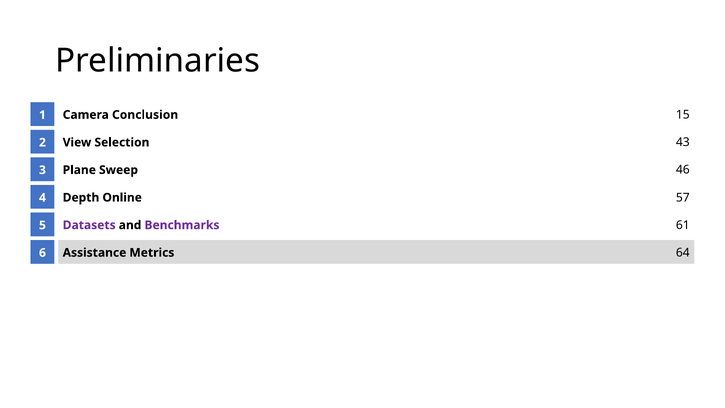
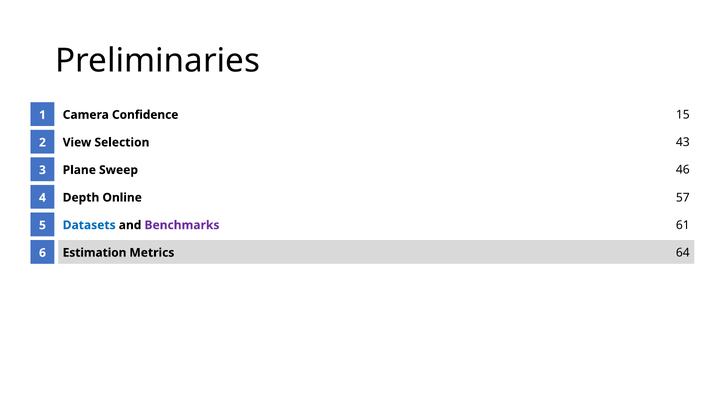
Conclusion: Conclusion -> Confidence (145, 115)
Datasets colour: purple -> blue (89, 225)
Assistance: Assistance -> Estimation (95, 253)
